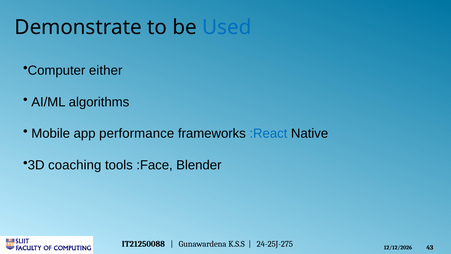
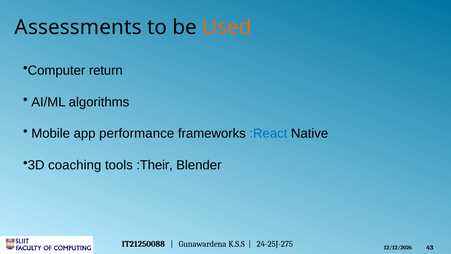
Demonstrate: Demonstrate -> Assessments (78, 27)
Used colour: blue -> orange (227, 27)
either: either -> return (106, 70)
:Face: :Face -> :Their (155, 165)
